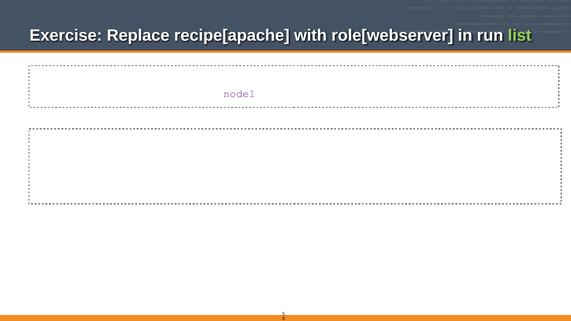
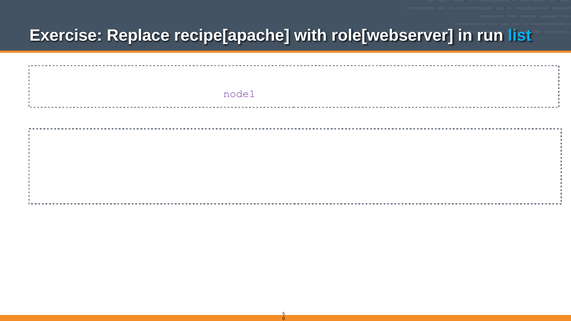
list colour: light green -> light blue (520, 35)
